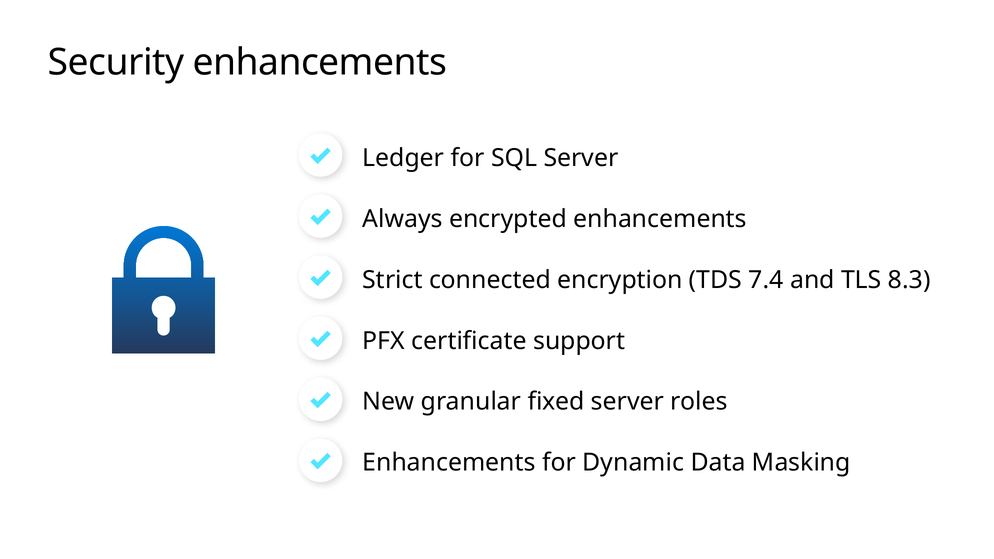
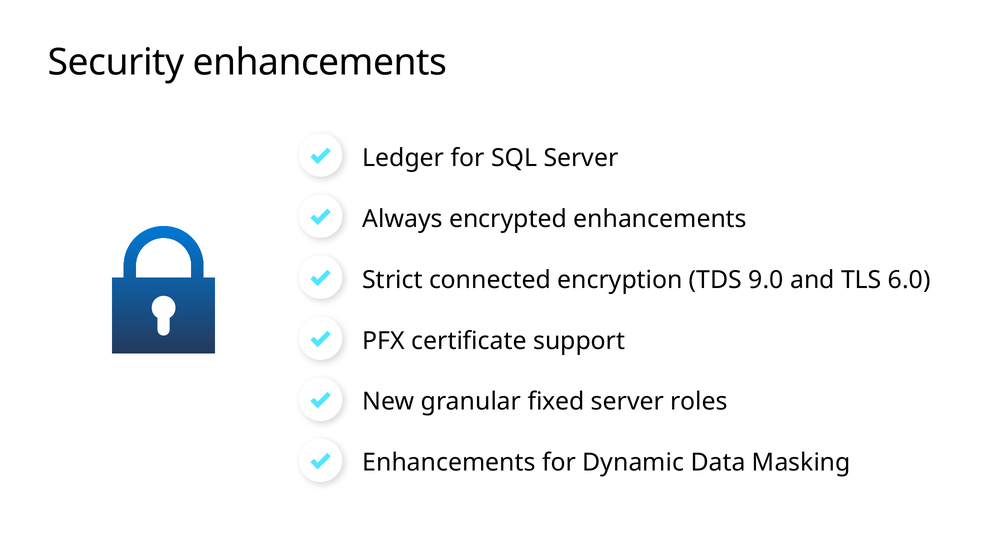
7.4: 7.4 -> 9.0 (766, 280)
8.3: 8.3 -> 6.0 (909, 280)
